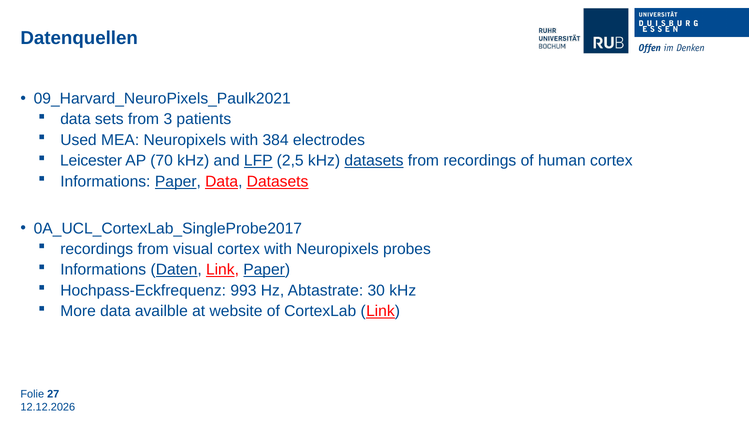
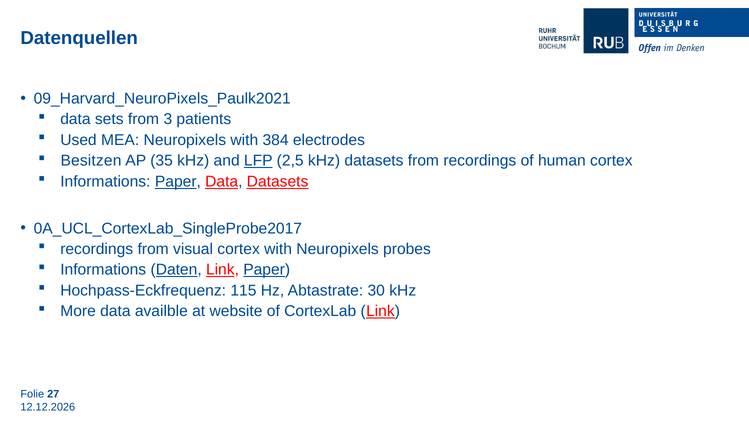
Leicester: Leicester -> Besitzen (91, 161)
70: 70 -> 35 (162, 161)
datasets underline: present -> none (374, 161)
993: 993 -> 115 (243, 291)
